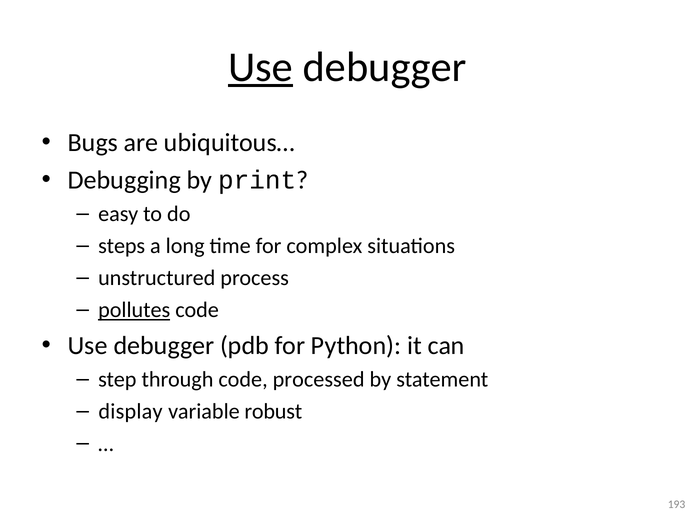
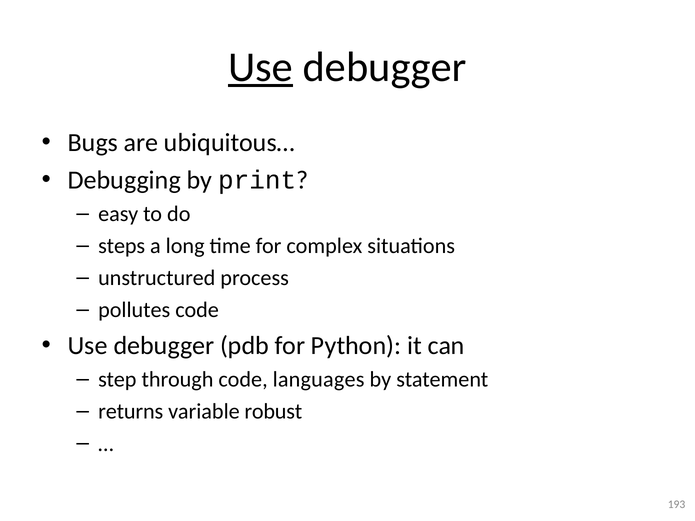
pollutes underline: present -> none (134, 310)
processed: processed -> languages (319, 380)
display: display -> returns (131, 412)
